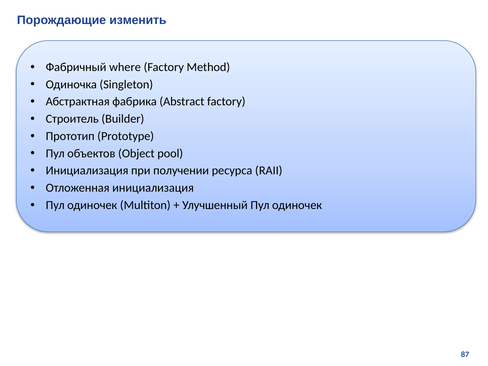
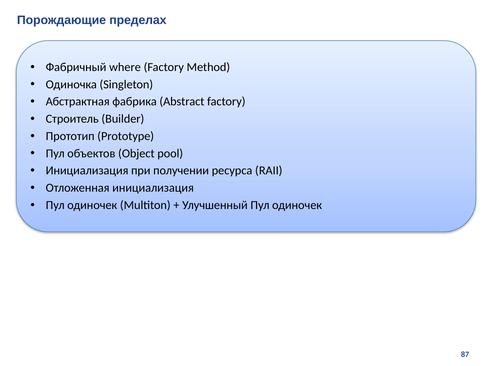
изменить: изменить -> пределах (138, 20)
